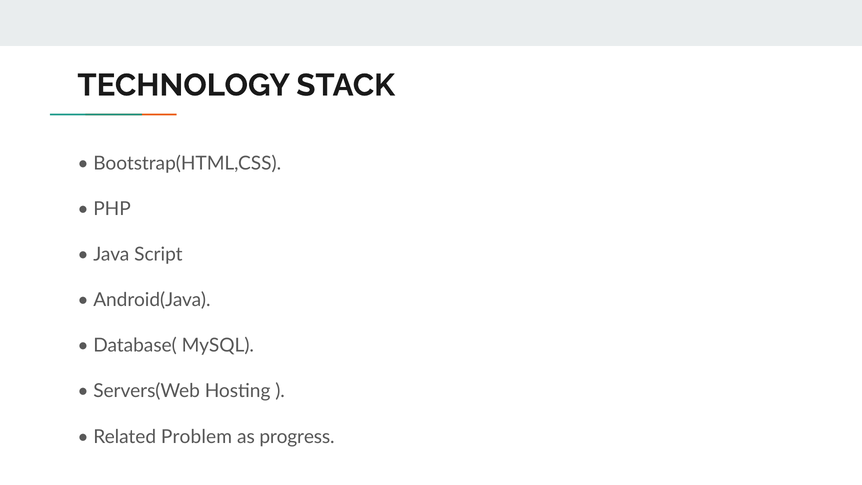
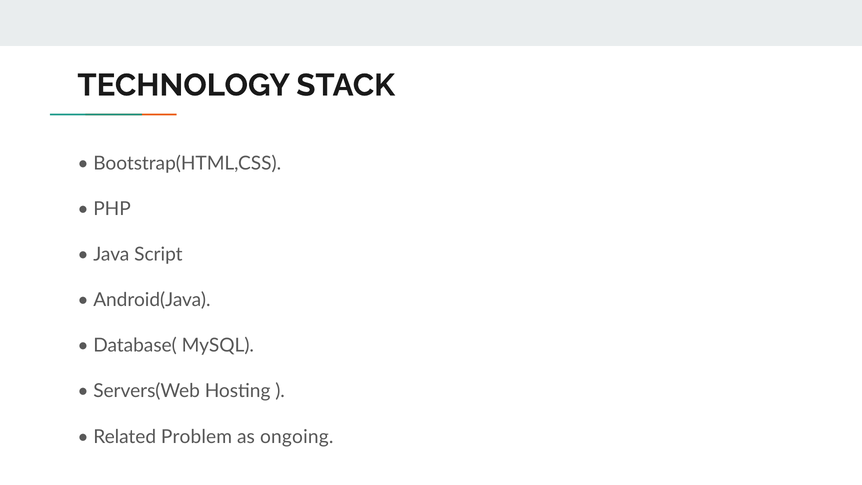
progress: progress -> ongoing (297, 437)
